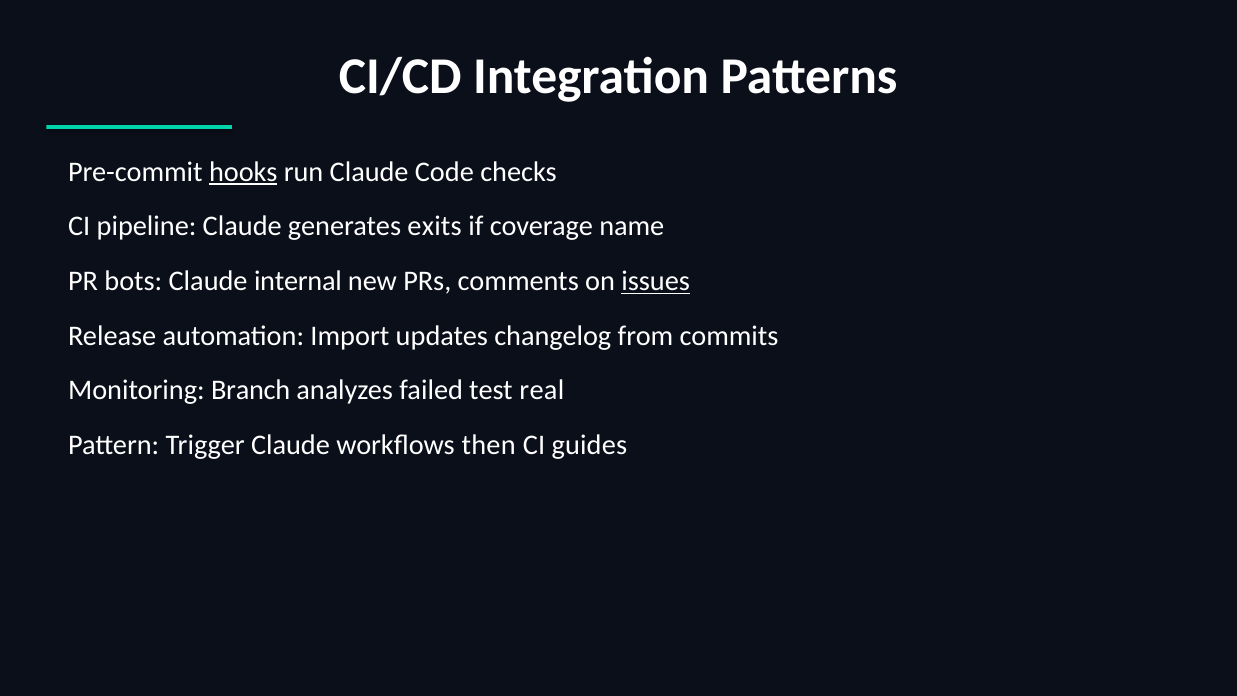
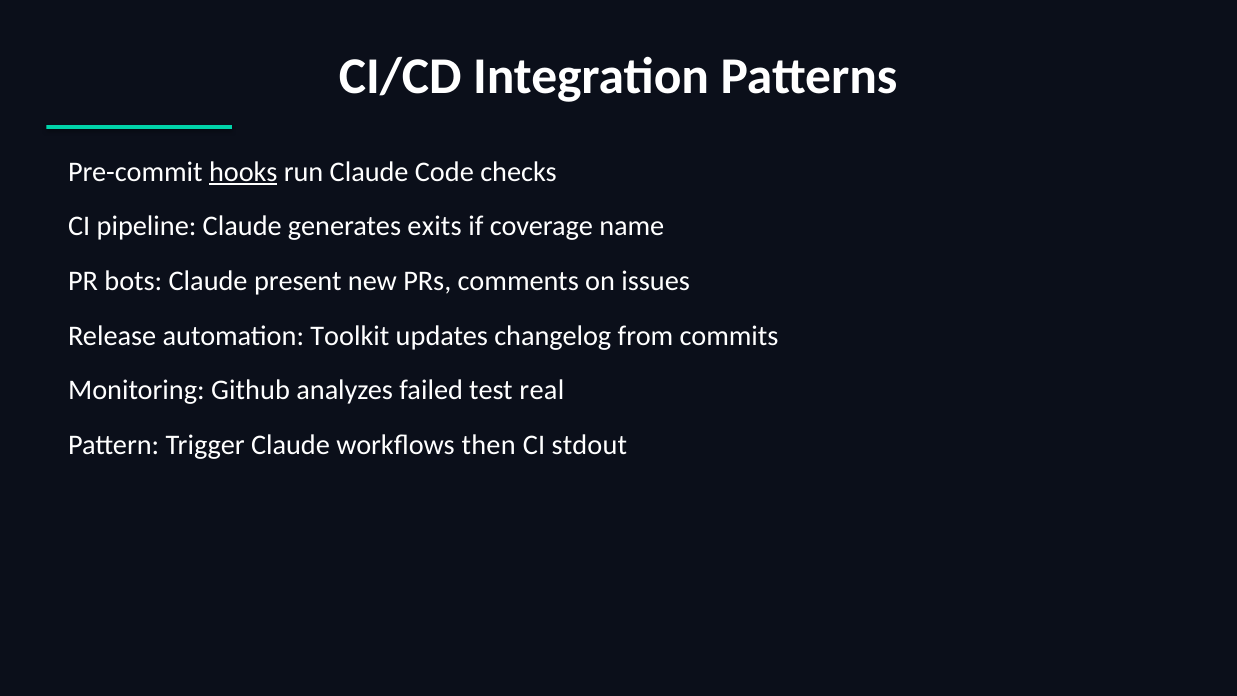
internal: internal -> present (298, 281)
issues underline: present -> none (656, 281)
Import: Import -> Toolkit (350, 336)
Branch: Branch -> Github (251, 390)
guides: guides -> stdout (589, 445)
